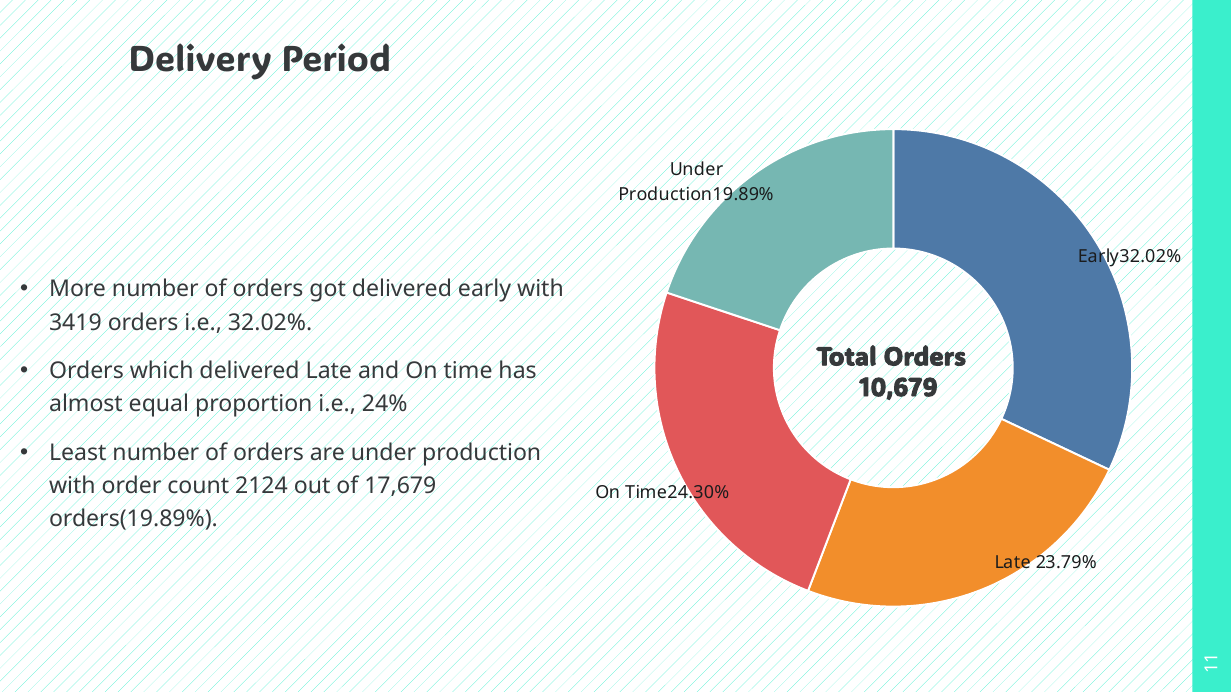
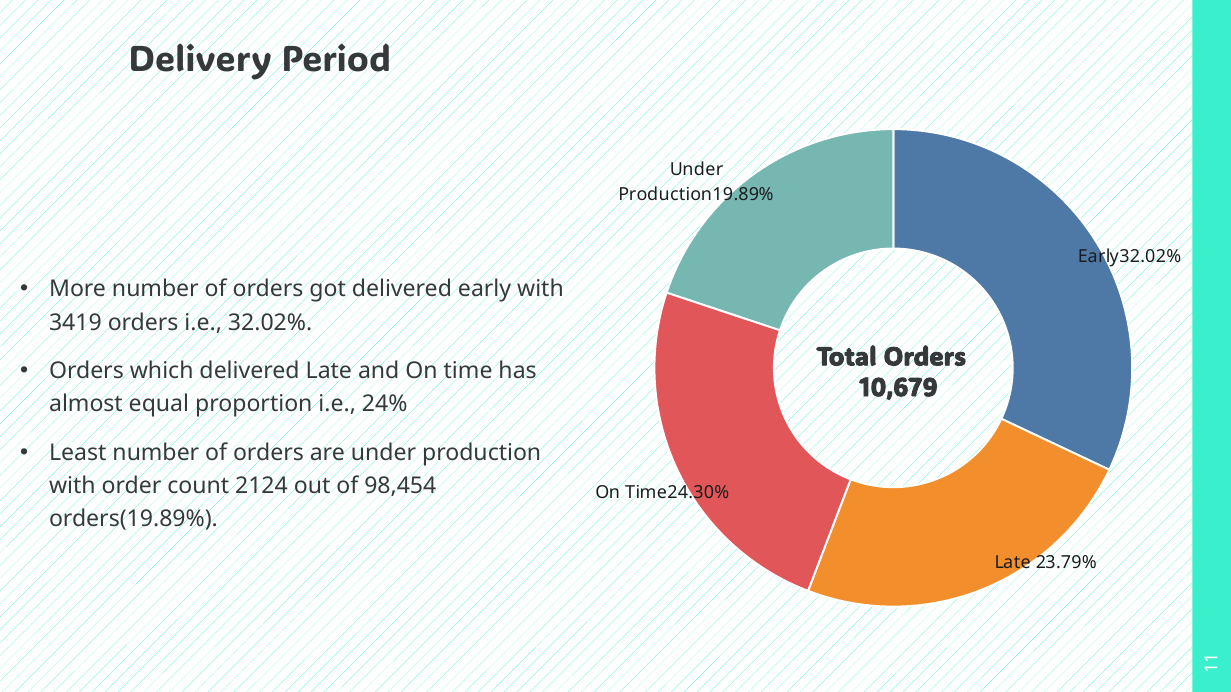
17,679: 17,679 -> 98,454 (400, 486)
